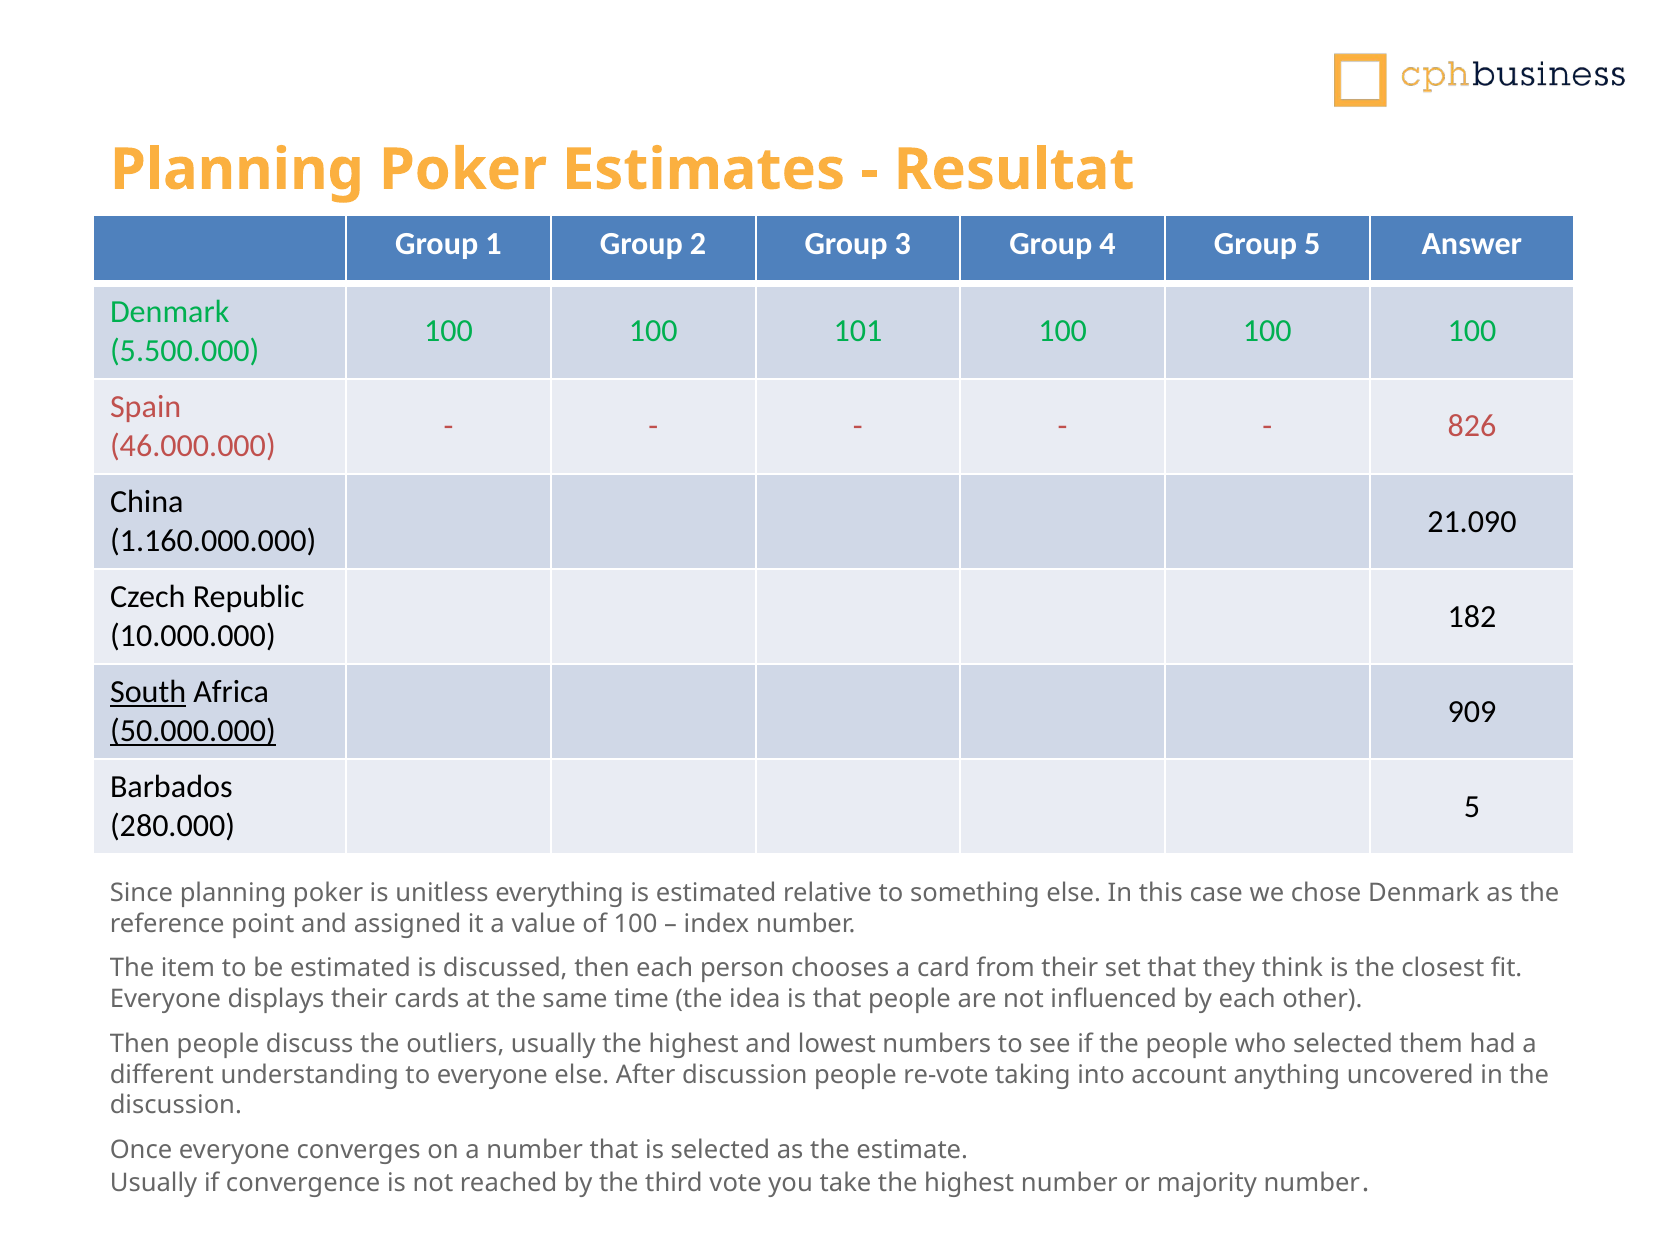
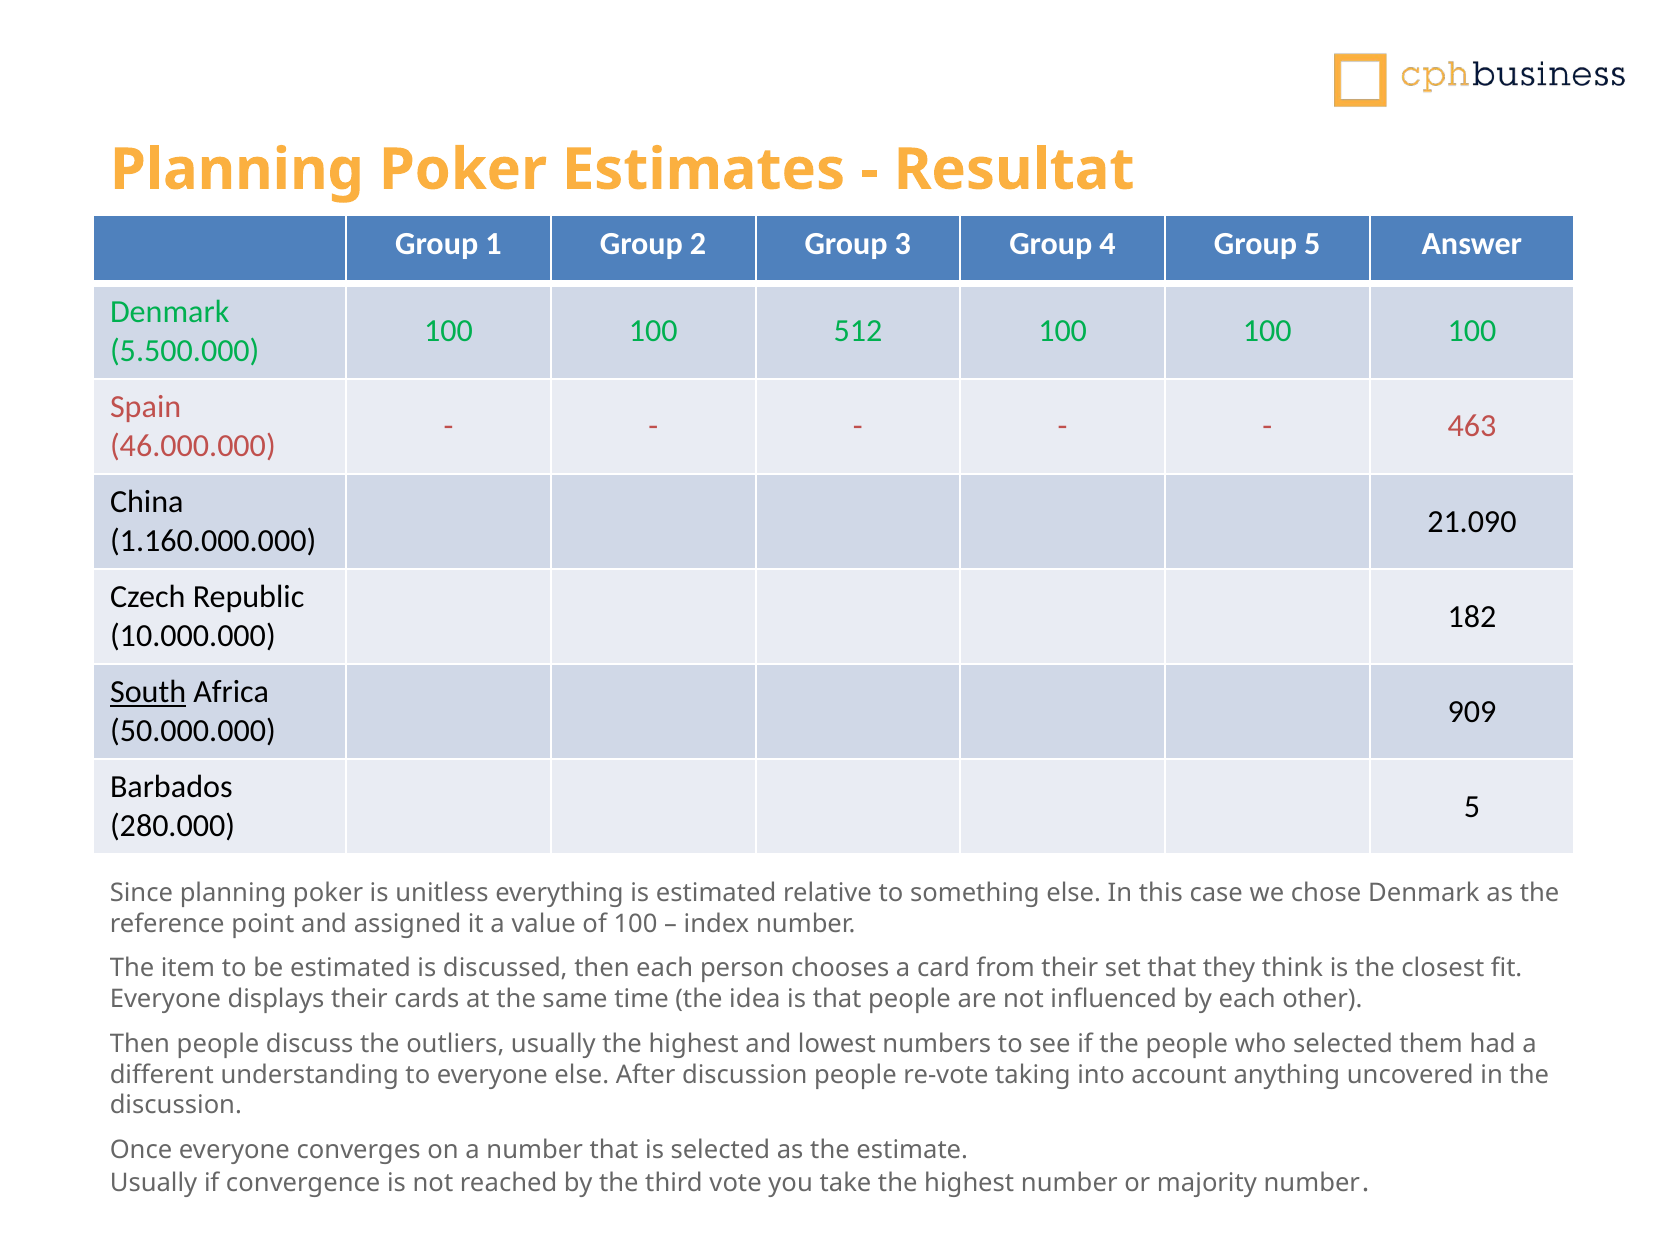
101: 101 -> 512 (858, 331)
826: 826 -> 463 (1472, 426)
50.000.000 underline: present -> none (193, 731)
